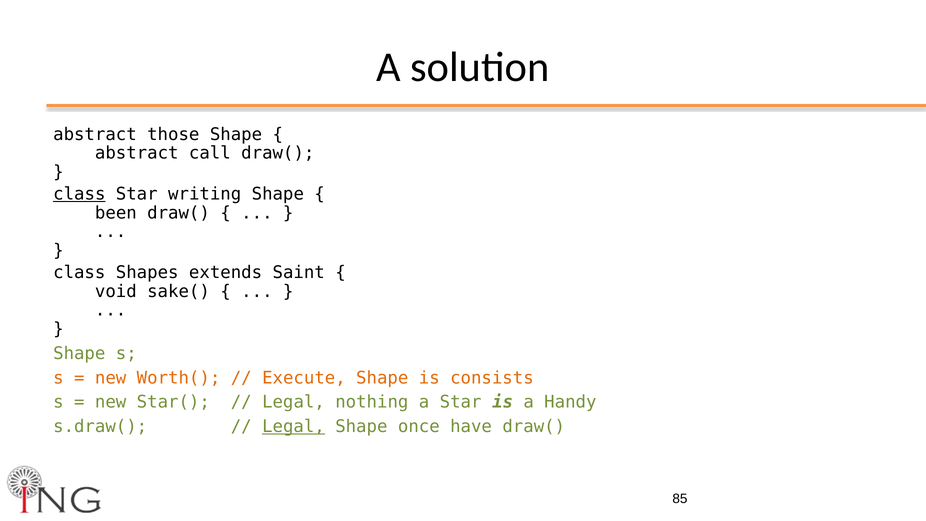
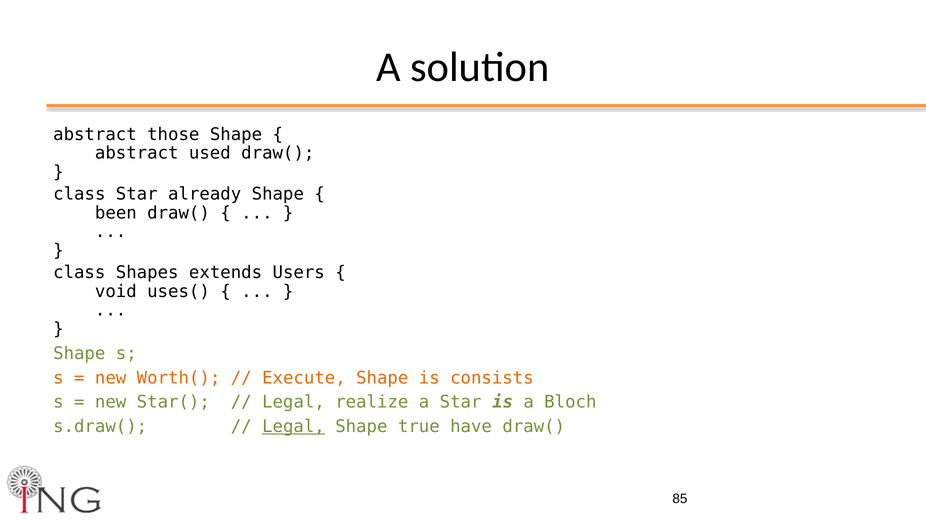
call: call -> used (210, 153)
class underline: present -> none (79, 194)
writing: writing -> already (205, 194)
Saint: Saint -> Users (299, 273)
sake(: sake( -> uses( (179, 291)
nothing: nothing -> realize (372, 402)
Handy: Handy -> Bloch (570, 402)
once: once -> true (419, 426)
